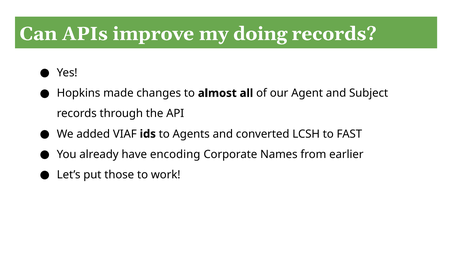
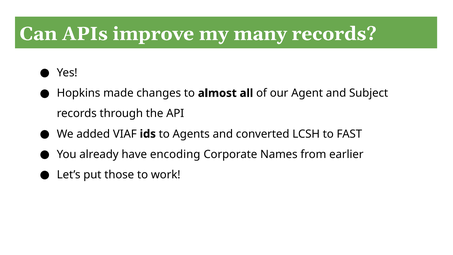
doing: doing -> many (260, 34)
